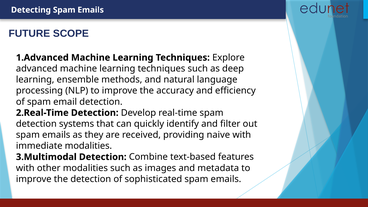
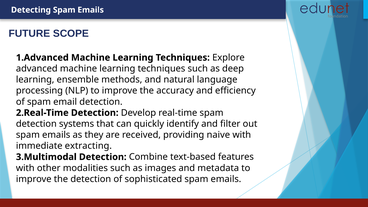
immediate modalities: modalities -> extracting (88, 146)
